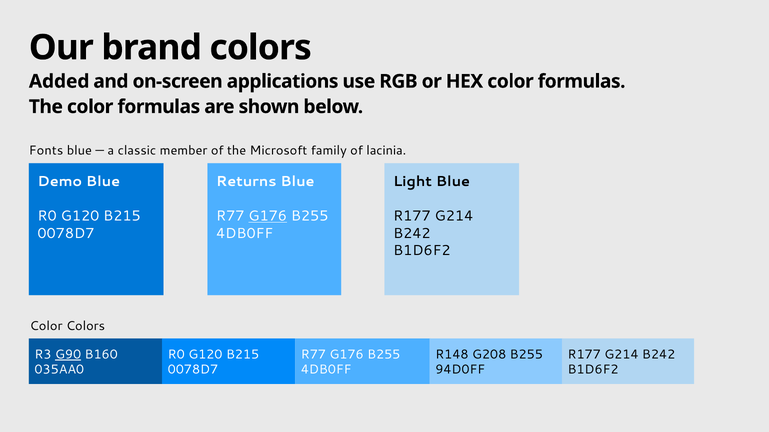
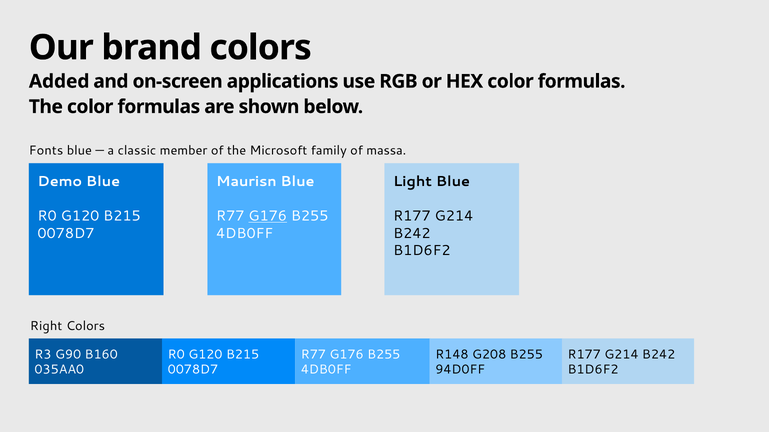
lacinia: lacinia -> massa (386, 151)
Returns: Returns -> Maurisn (246, 182)
Color: Color -> Right (46, 326)
G90 underline: present -> none (68, 355)
